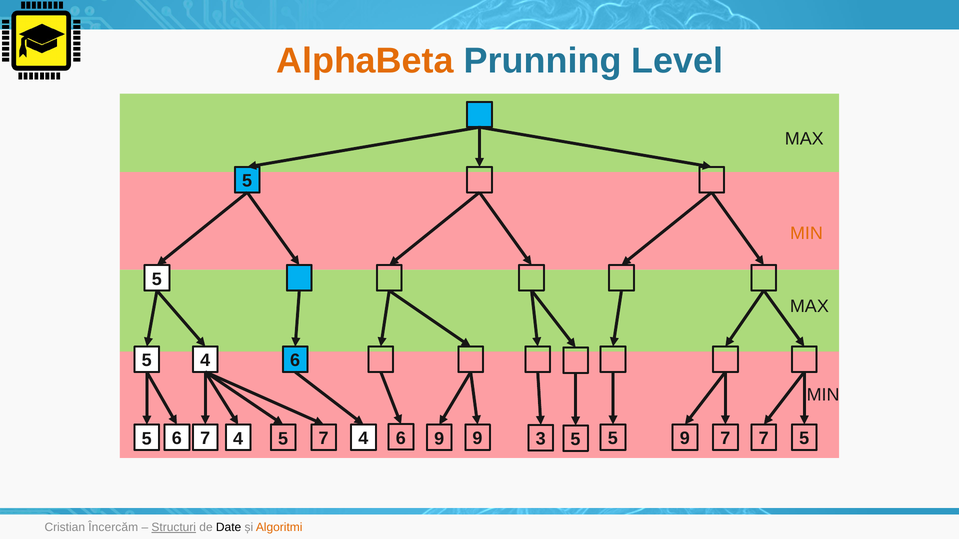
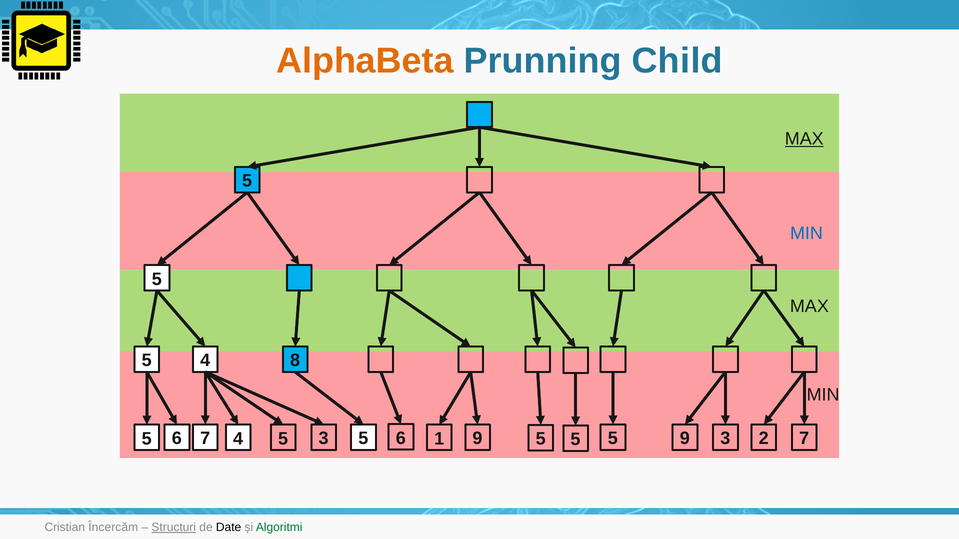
Level: Level -> Child (677, 61)
MAX underline: none -> present (804, 139)
MIN colour: orange -> blue (806, 233)
5 6: 6 -> 8 (295, 361)
7 4: 4 -> 5 (363, 439)
6 3: 3 -> 5 (541, 439)
5 7: 7 -> 3 (725, 439)
4 7: 7 -> 3 (324, 439)
5 9: 9 -> 1 (439, 439)
6 9 7: 7 -> 2 (764, 439)
9 5: 5 -> 7 (804, 439)
Algoritmi colour: orange -> green (279, 528)
